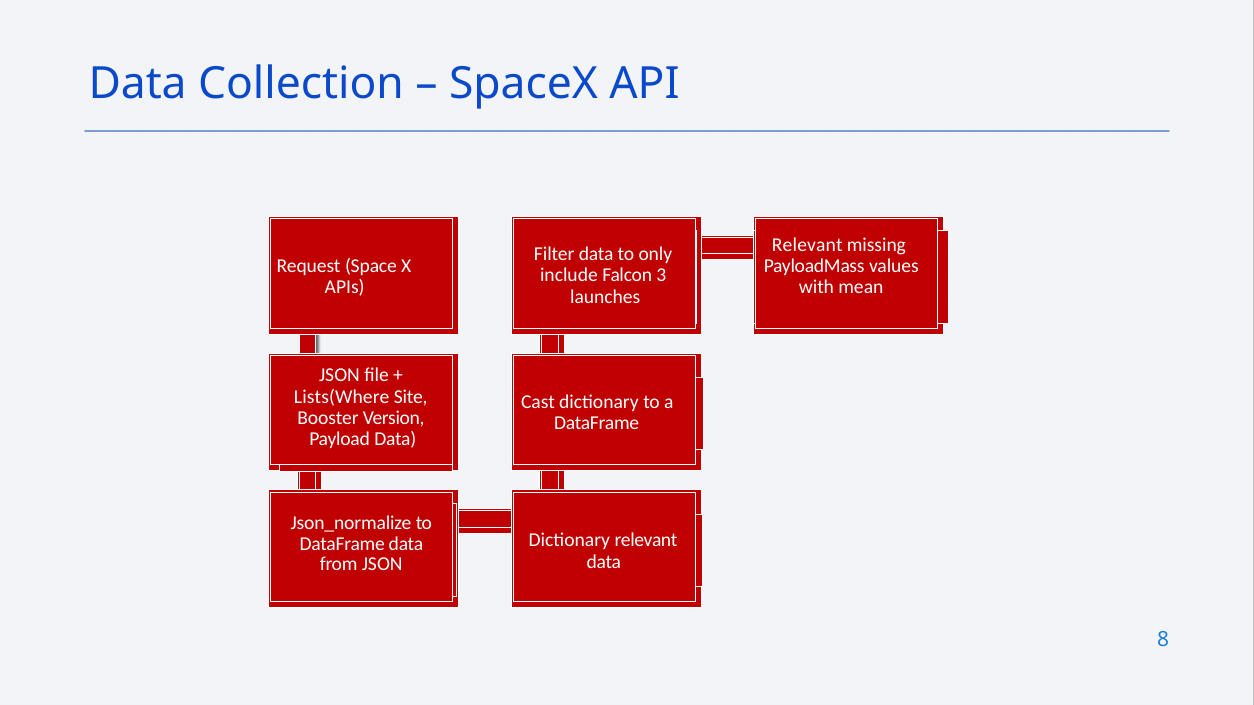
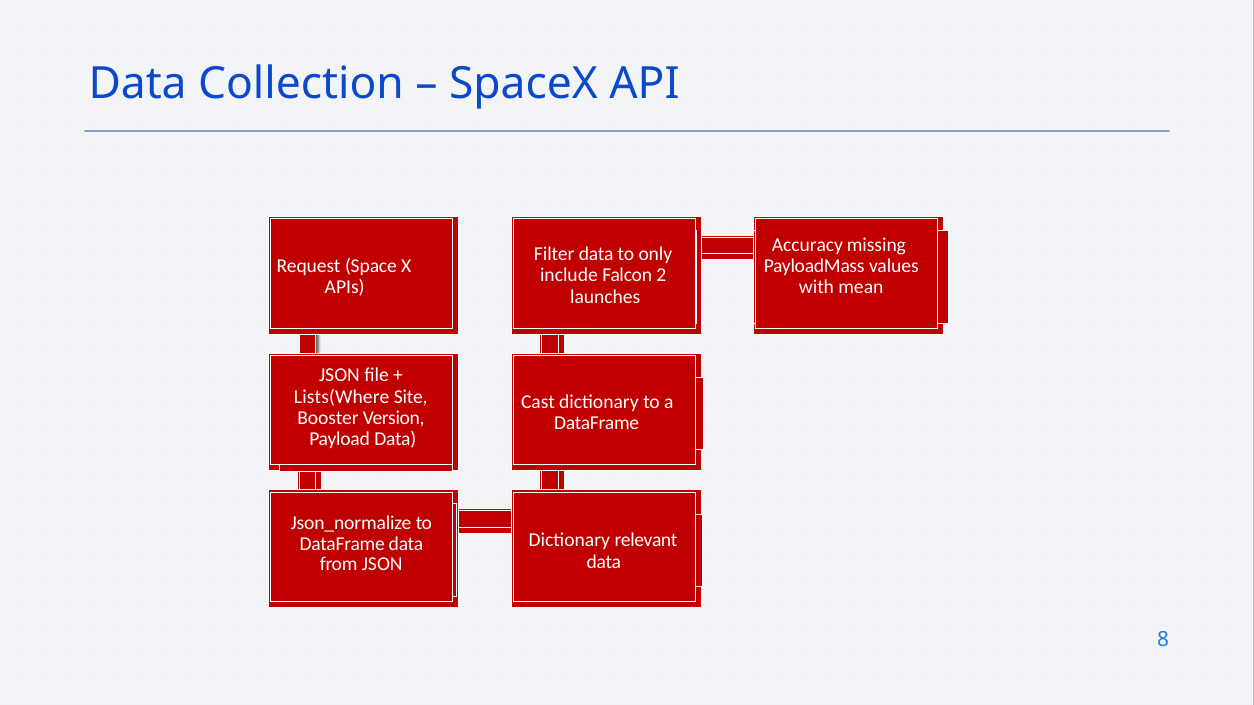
Relevant: Relevant -> Accuracy (807, 245)
3: 3 -> 2 (661, 276)
